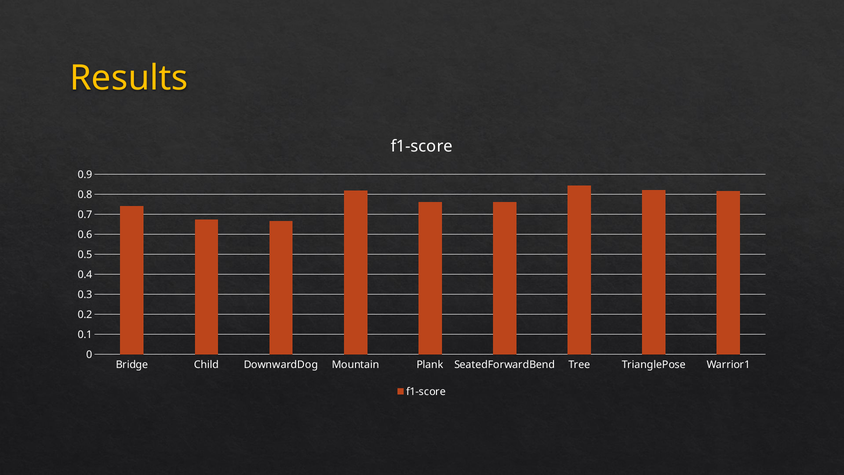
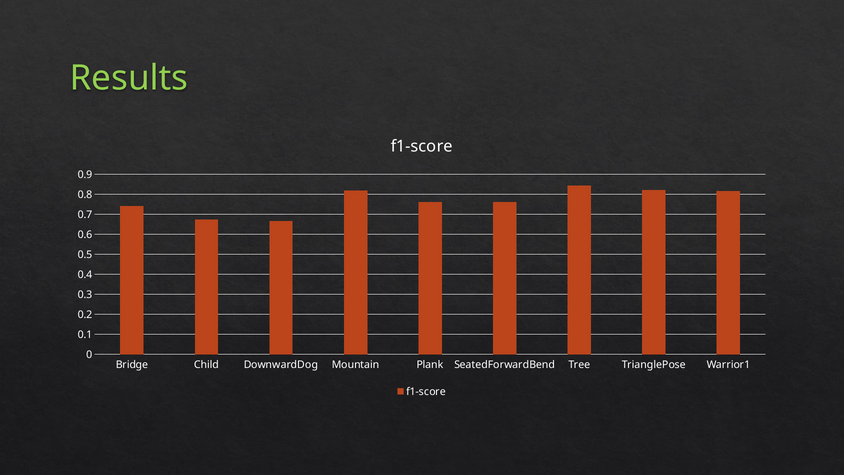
Results colour: yellow -> light green (129, 78)
